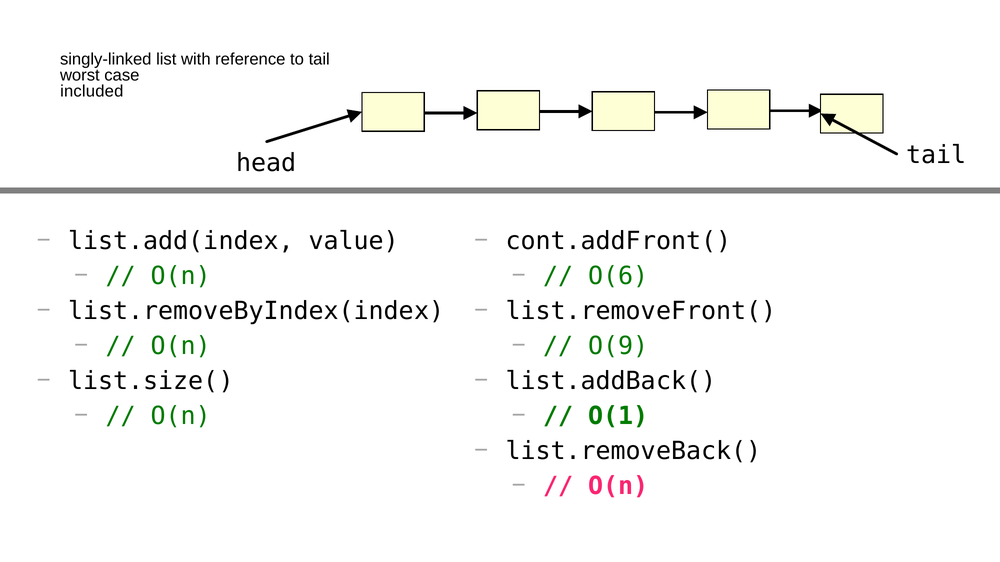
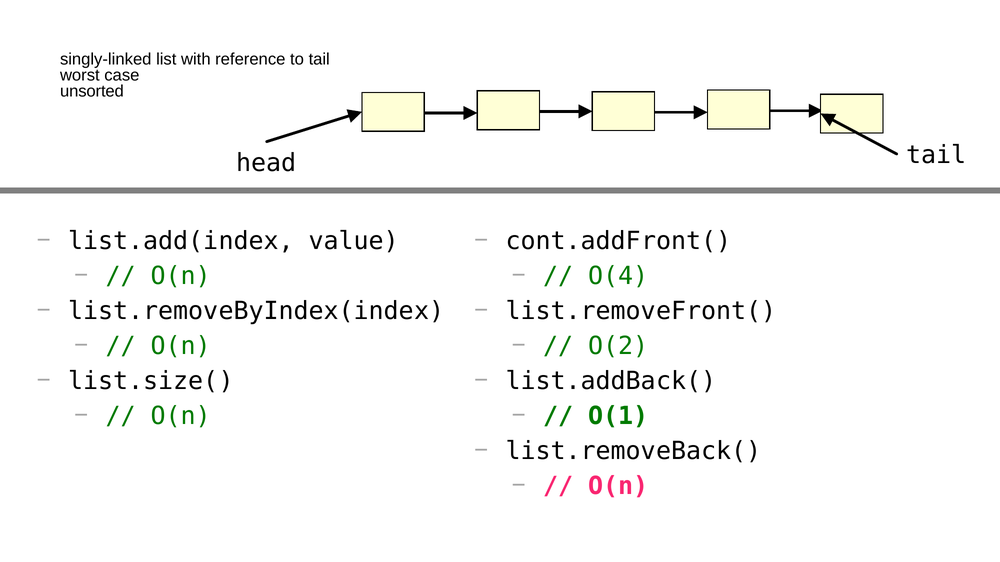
included: included -> unsorted (92, 91)
O(6: O(6 -> O(4 (618, 276)
O(9: O(9 -> O(2 (618, 346)
